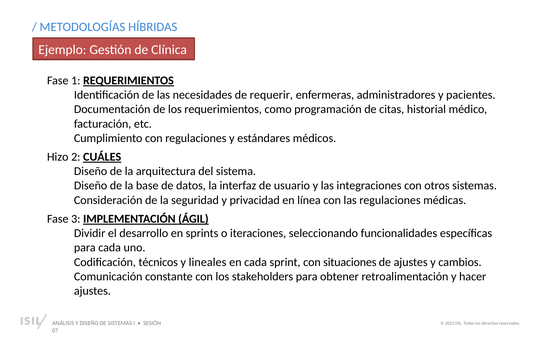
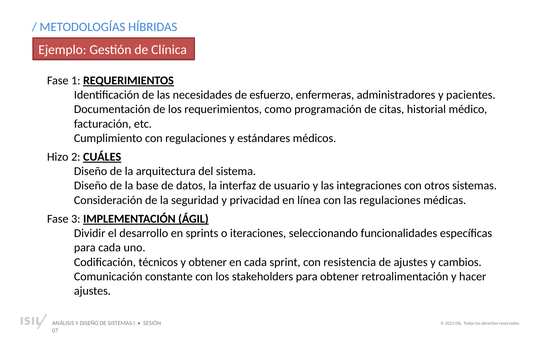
requerir: requerir -> esfuerzo (271, 95)
y lineales: lineales -> obtener (208, 262)
situaciones: situaciones -> resistencia (350, 262)
